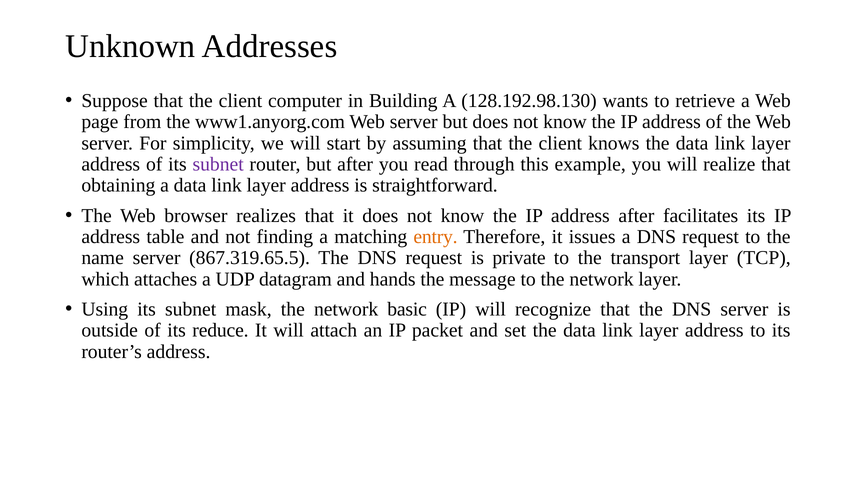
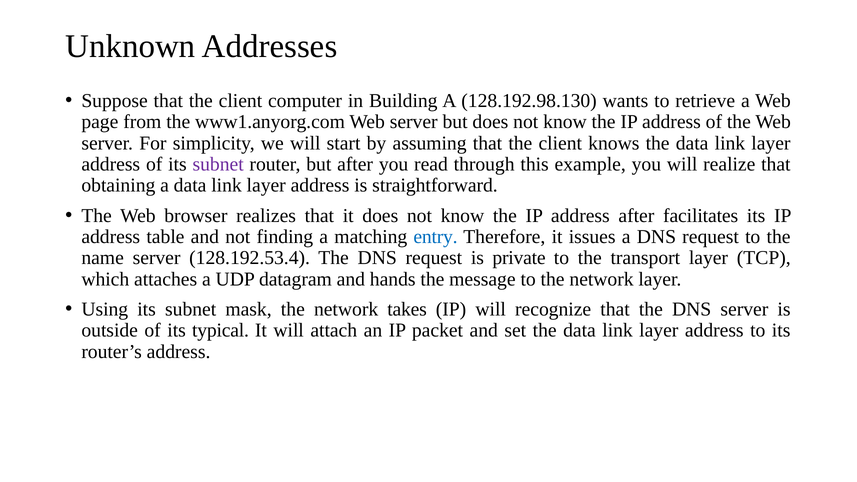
entry colour: orange -> blue (436, 237)
867.319.65.5: 867.319.65.5 -> 128.192.53.4 (250, 258)
basic: basic -> takes (407, 309)
reduce: reduce -> typical (221, 330)
